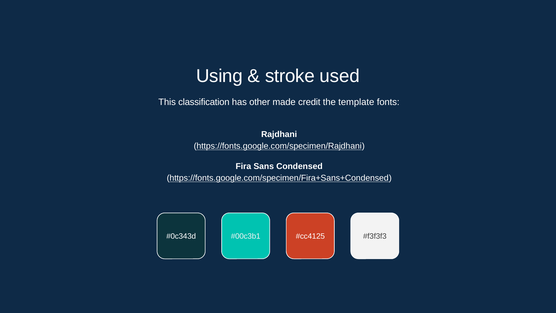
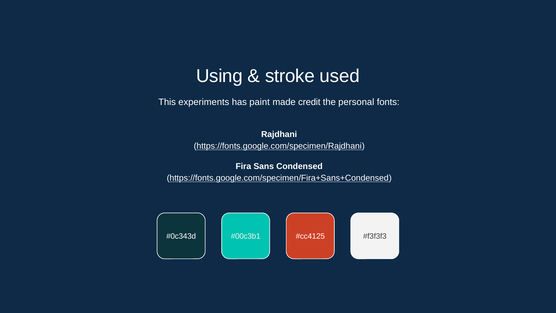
classification: classification -> experiments (204, 102)
other: other -> paint (260, 102)
template: template -> personal (356, 102)
